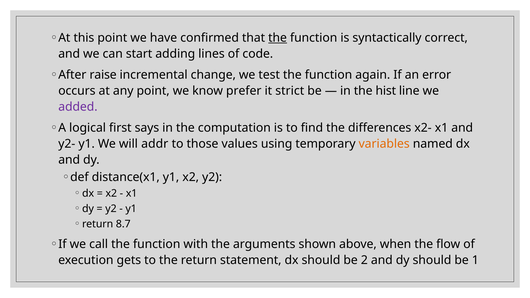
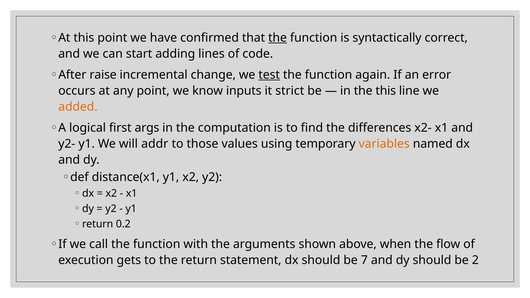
test underline: none -> present (269, 75)
prefer: prefer -> inputs (244, 91)
the hist: hist -> this (386, 91)
added colour: purple -> orange (78, 107)
says: says -> args (147, 128)
8.7: 8.7 -> 0.2 (123, 224)
2: 2 -> 7 (364, 260)
1: 1 -> 2 (475, 260)
